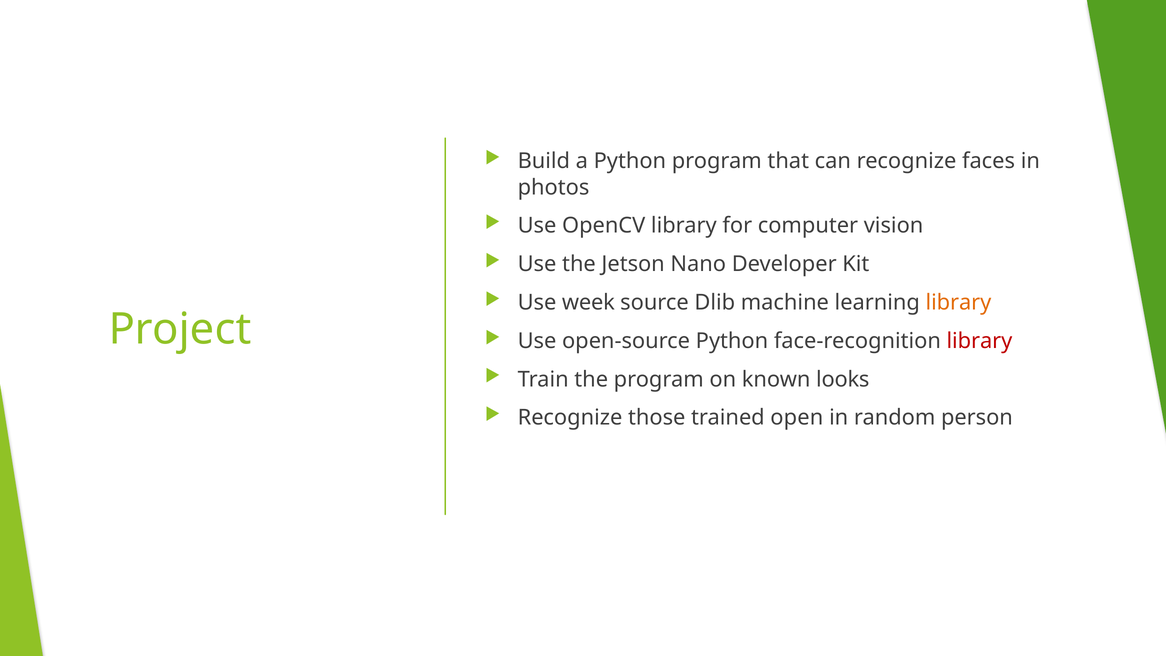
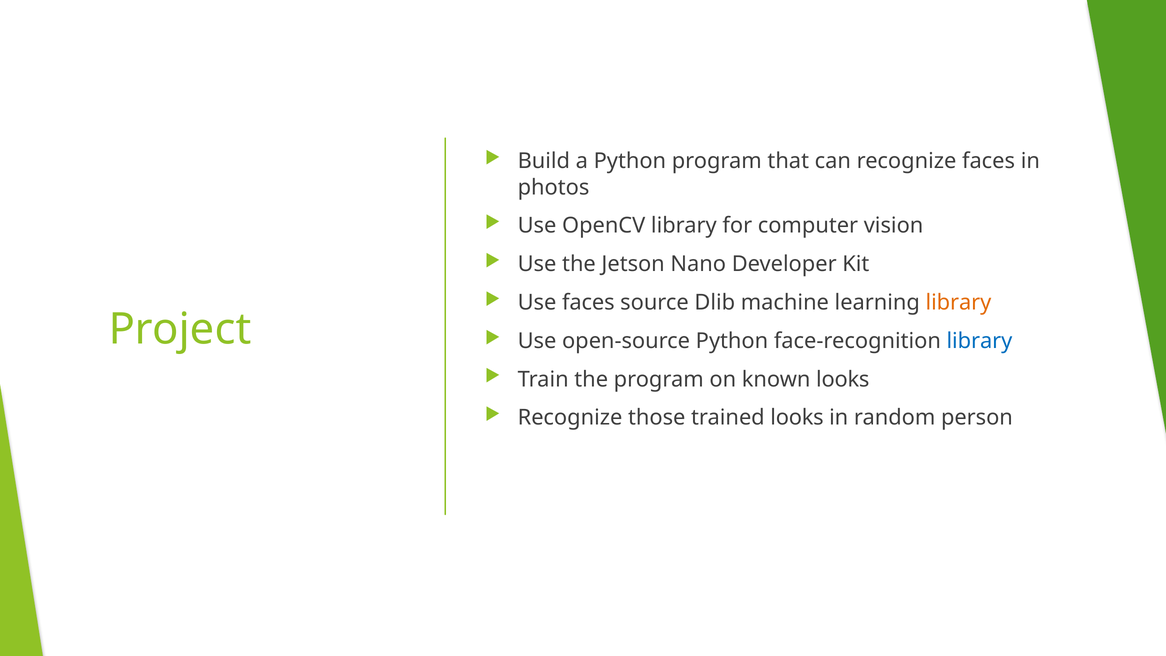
Use week: week -> faces (588, 302)
library colour: red -> blue (979, 341)
trained open: open -> looks (797, 418)
